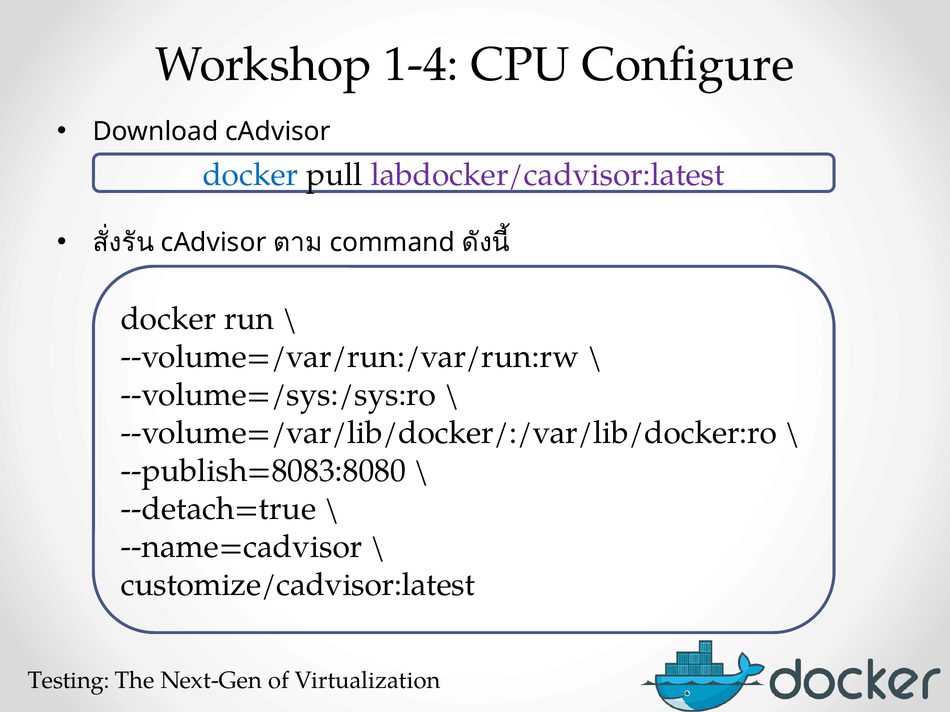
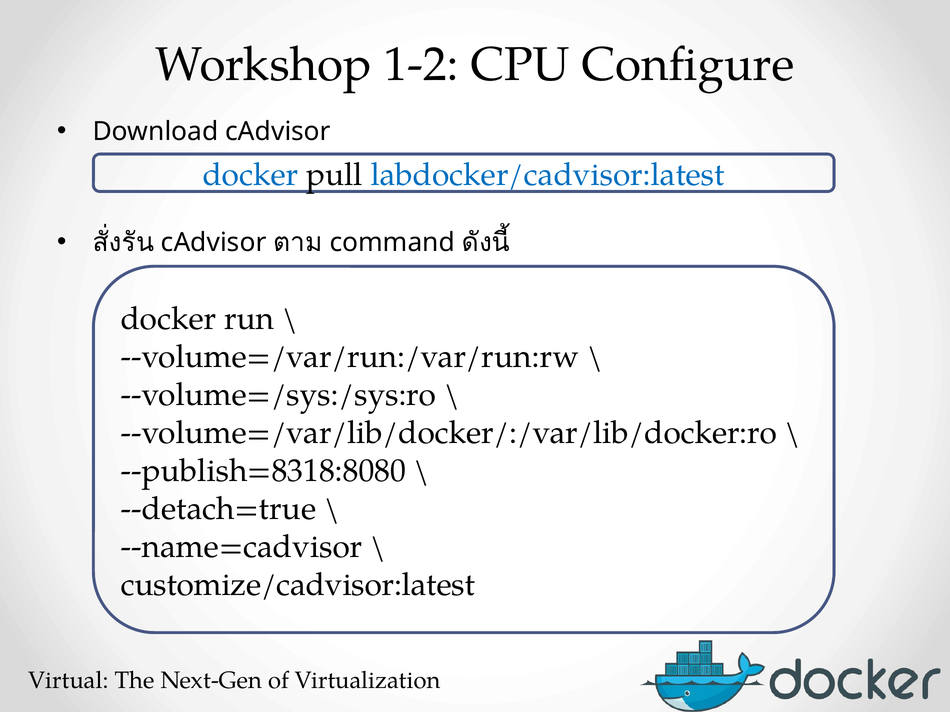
1-4: 1-4 -> 1-2 (421, 64)
labdocker/cadvisor:latest colour: purple -> blue (548, 175)
--publish=8083:8080: --publish=8083:8080 -> --publish=8318:8080 (263, 471)
Testing: Testing -> Virtual (68, 681)
